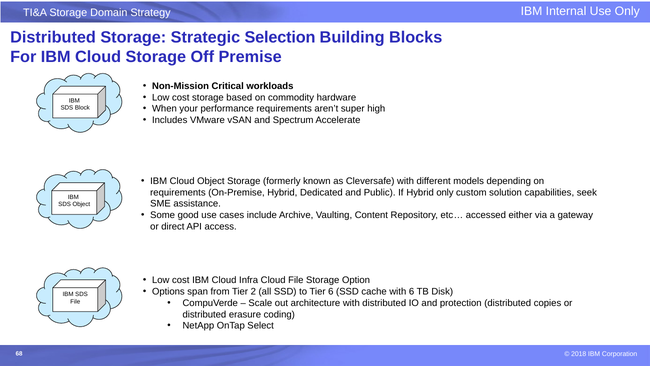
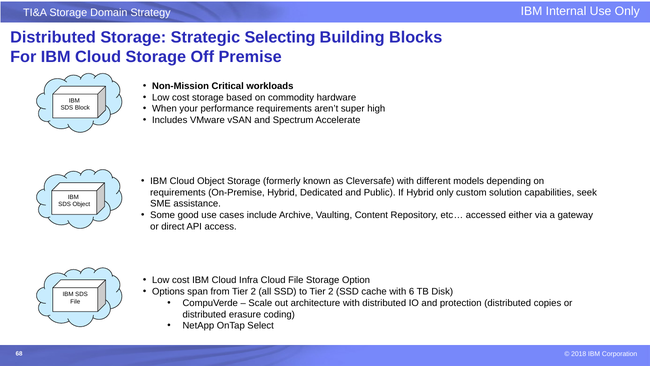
Selection: Selection -> Selecting (280, 37)
to Tier 6: 6 -> 2 (331, 291)
